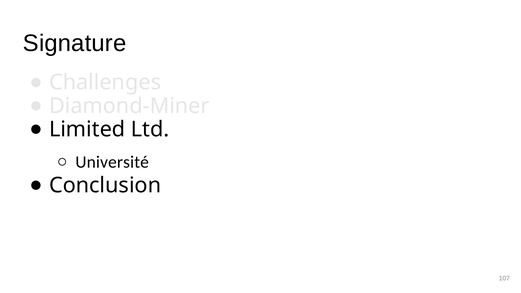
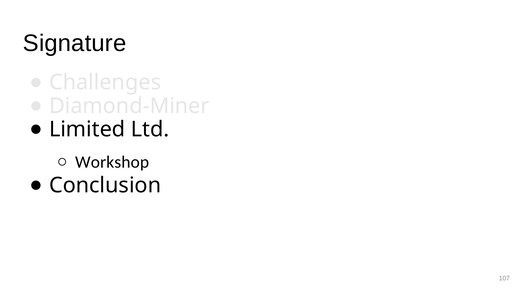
Université: Université -> Workshop (112, 162)
